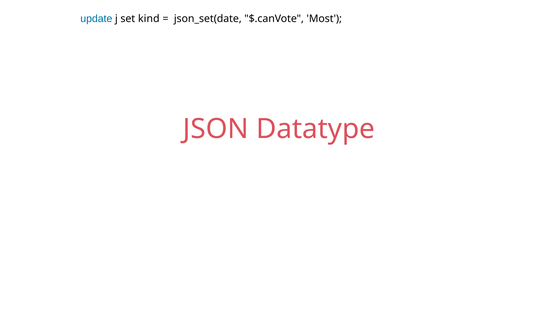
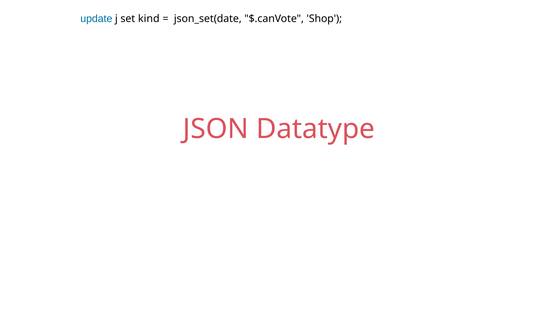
Most: Most -> Shop (324, 19)
